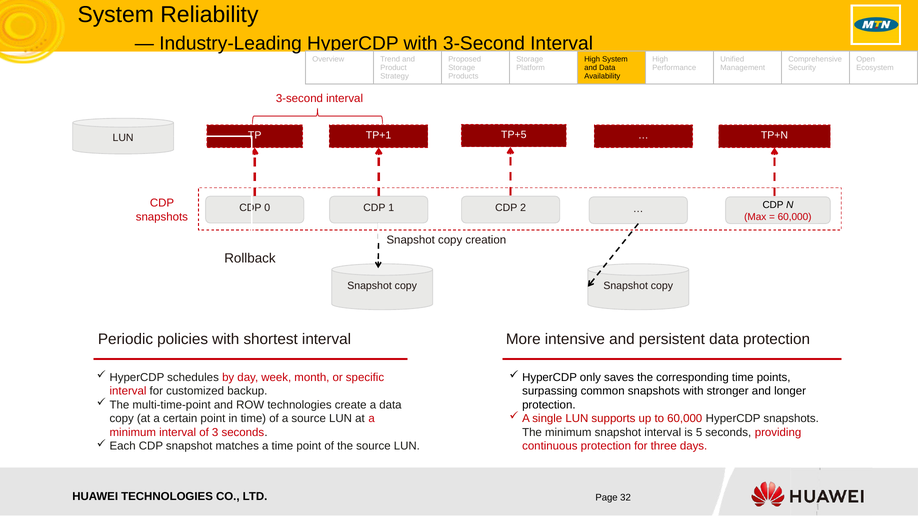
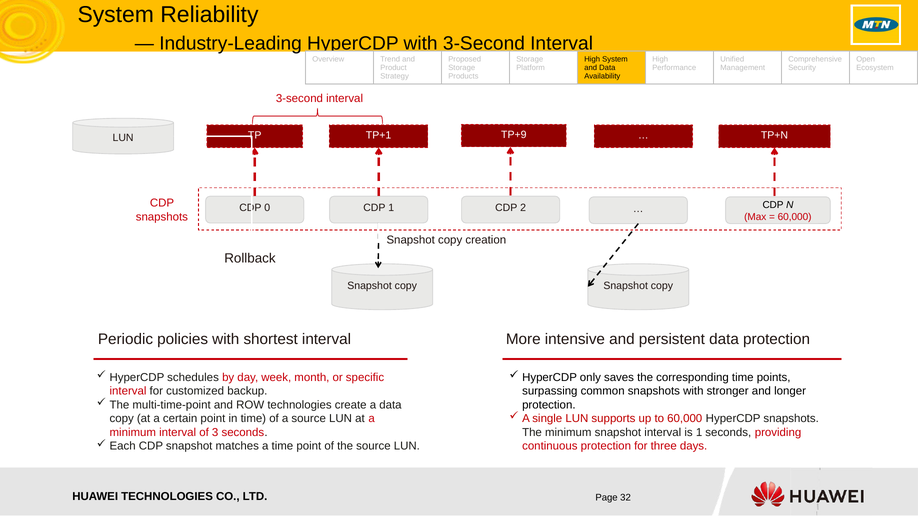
TP+5: TP+5 -> TP+9 (514, 135)
is 5: 5 -> 1 (699, 432)
